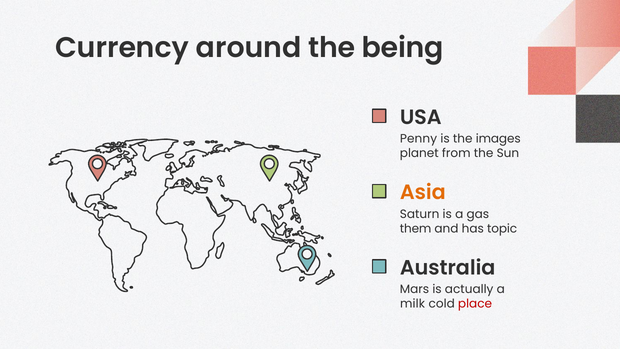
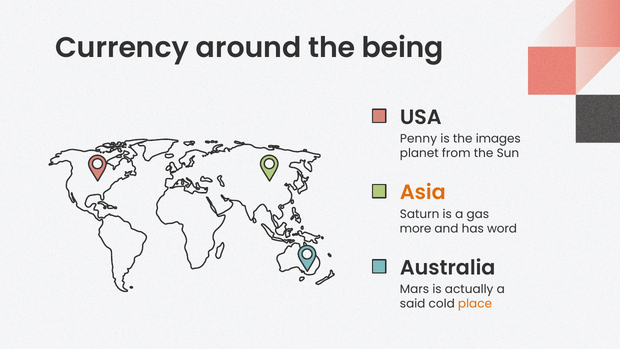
them: them -> more (416, 229)
topic: topic -> word (502, 229)
milk: milk -> said (413, 304)
place colour: red -> orange (475, 304)
